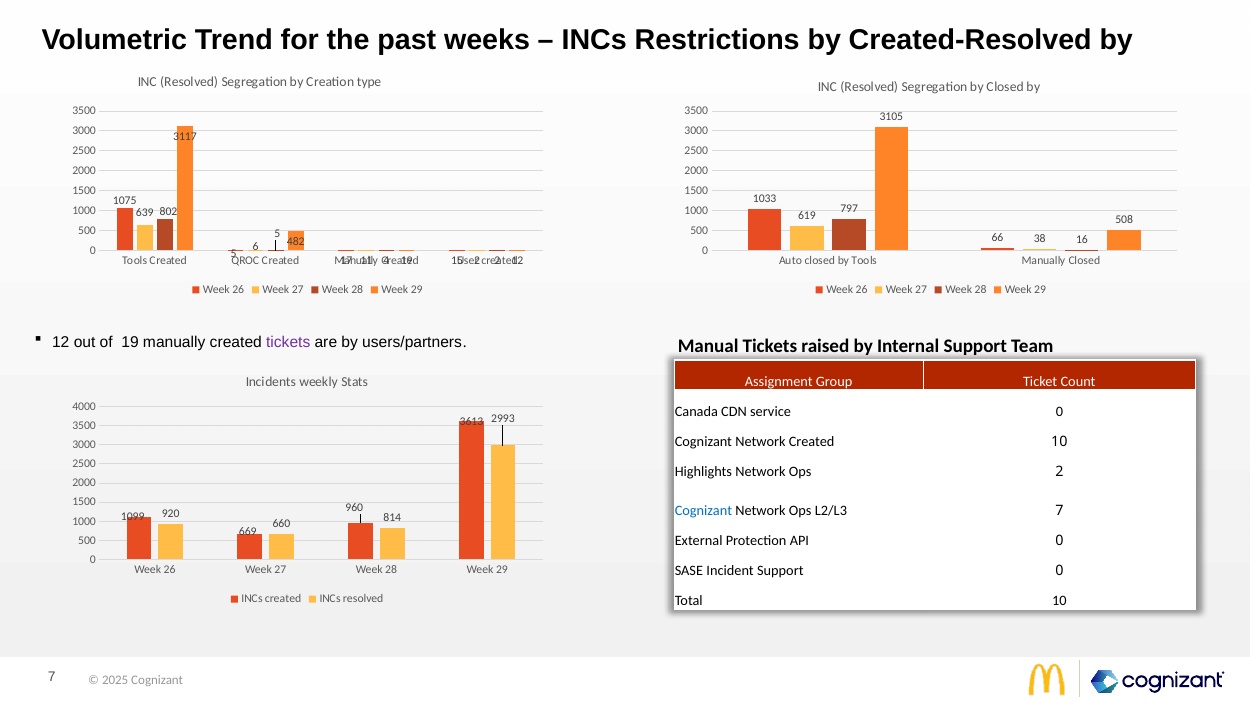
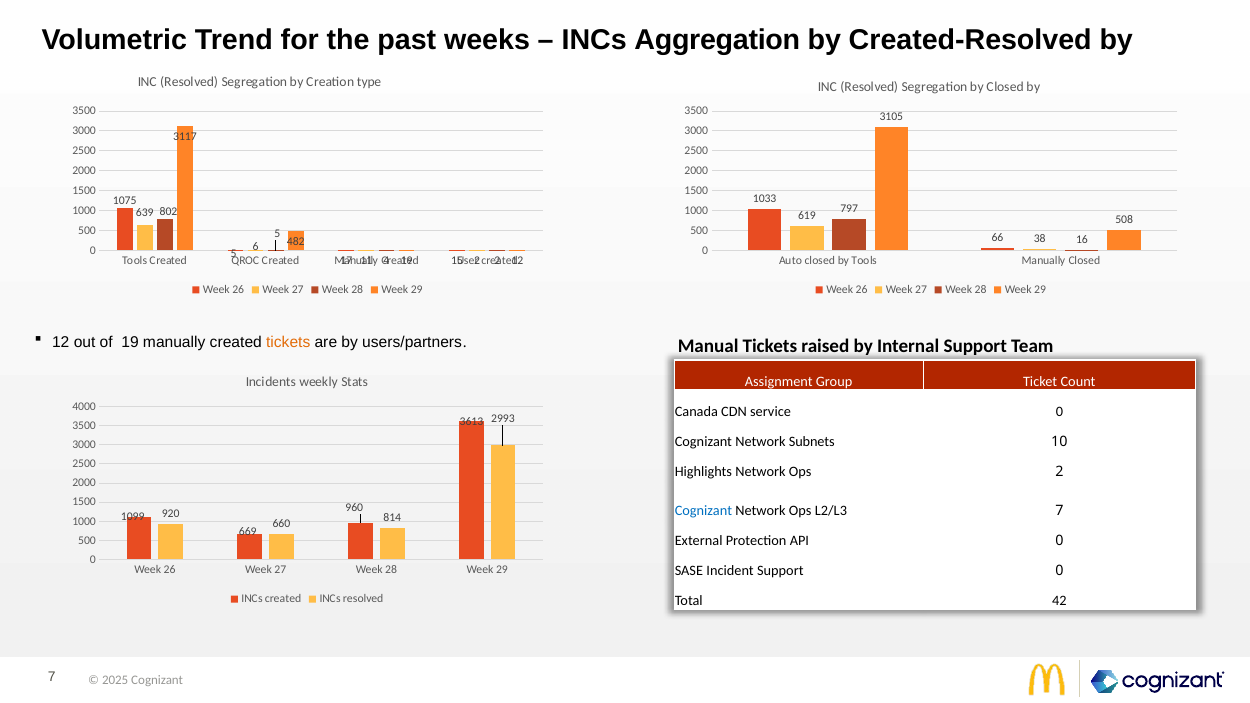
Restrictions: Restrictions -> Aggregation (717, 40)
tickets colour: purple -> orange (288, 342)
Network Created: Created -> Subnets (812, 442)
Total 10: 10 -> 42 (1059, 601)
